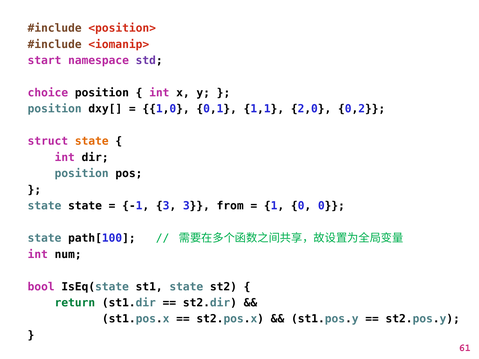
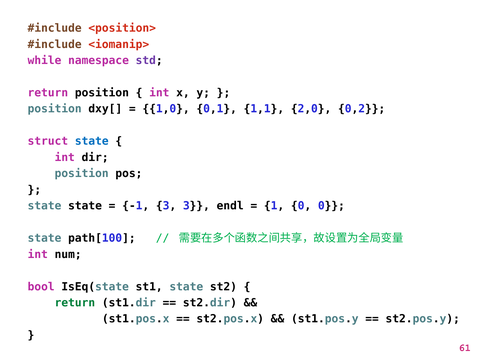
start: start -> while (44, 61)
choice: choice -> return (48, 93)
state colour: orange -> blue (92, 141)
from: from -> endl (230, 206)
